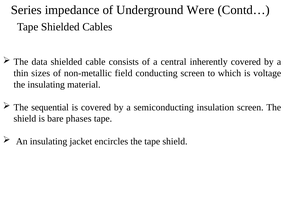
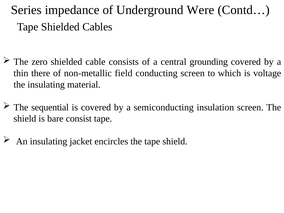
data: data -> zero (40, 62)
inherently: inherently -> grounding (209, 62)
sizes: sizes -> there (41, 73)
phases: phases -> consist (79, 119)
